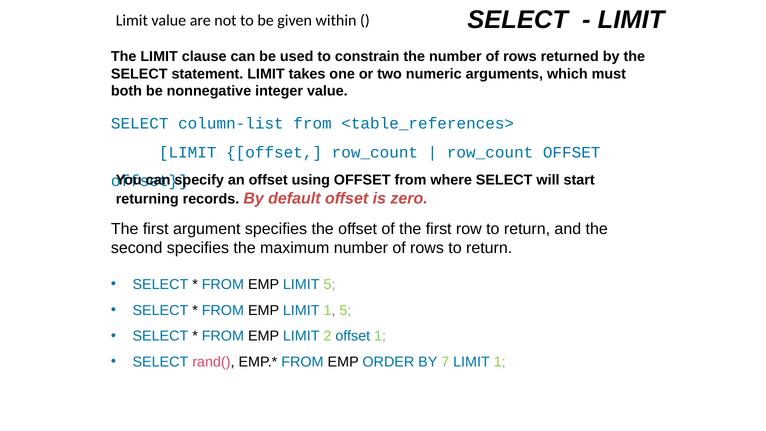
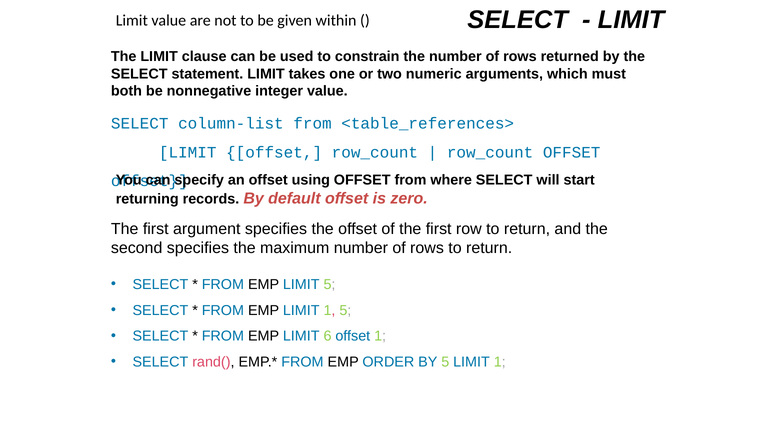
2: 2 -> 6 (327, 336)
BY 7: 7 -> 5 (445, 362)
